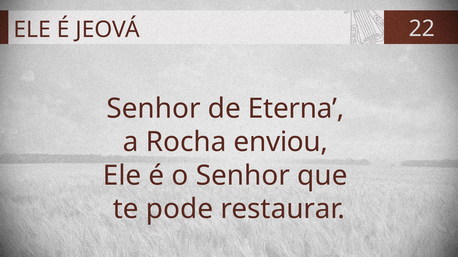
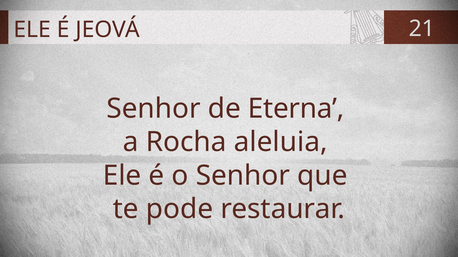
22: 22 -> 21 (422, 29)
enviou: enviou -> aleluia (281, 142)
